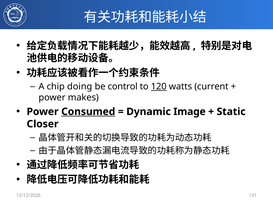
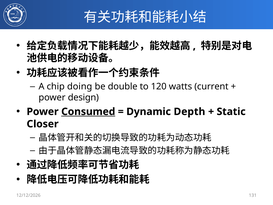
control: control -> double (123, 86)
120 underline: present -> none (159, 86)
makes: makes -> design (83, 97)
Image: Image -> Depth (189, 112)
